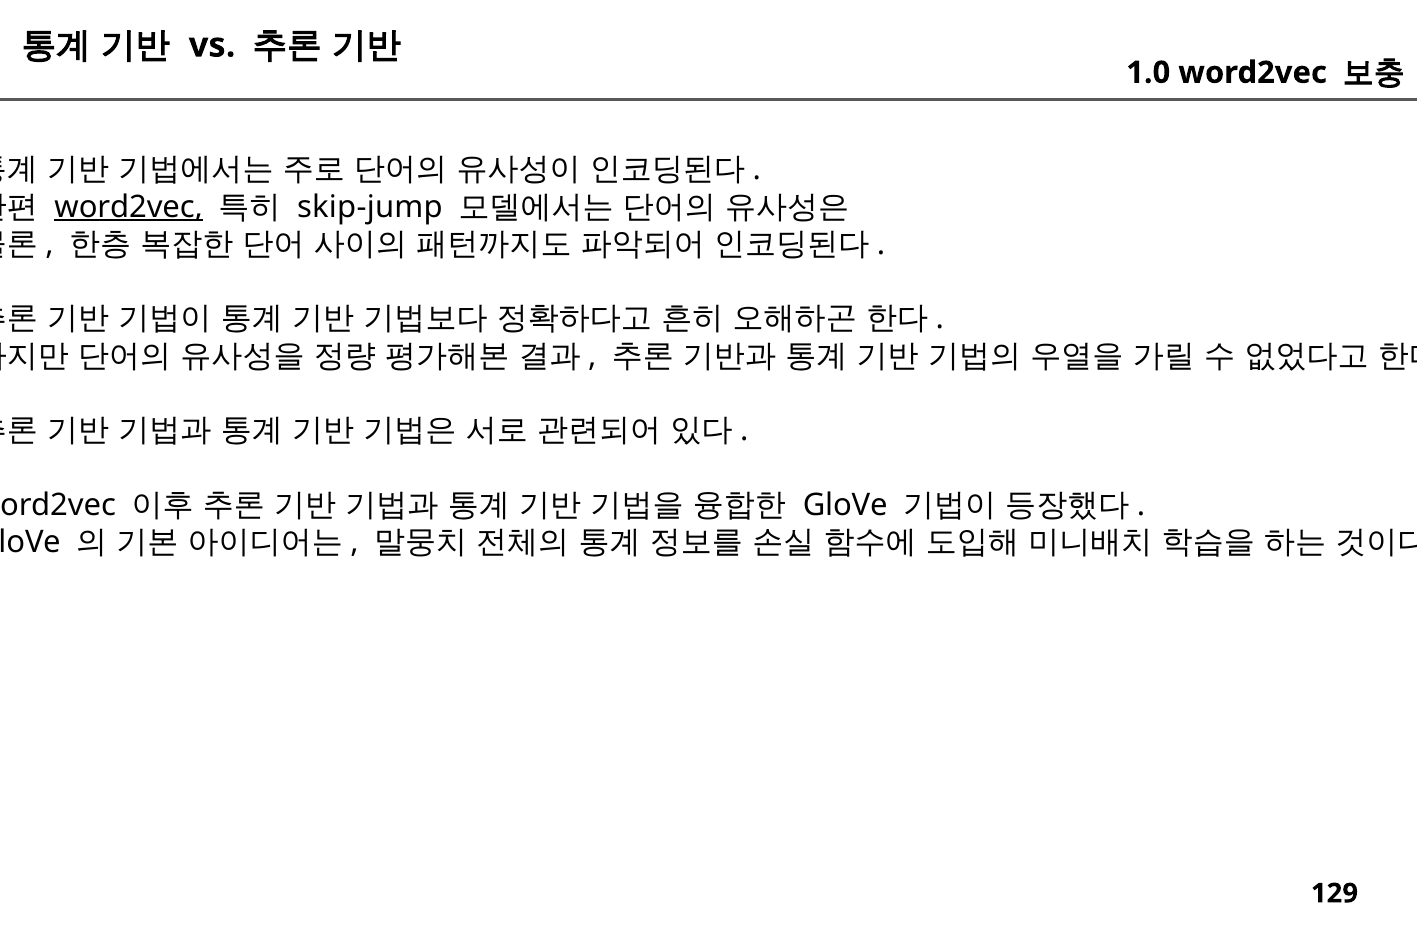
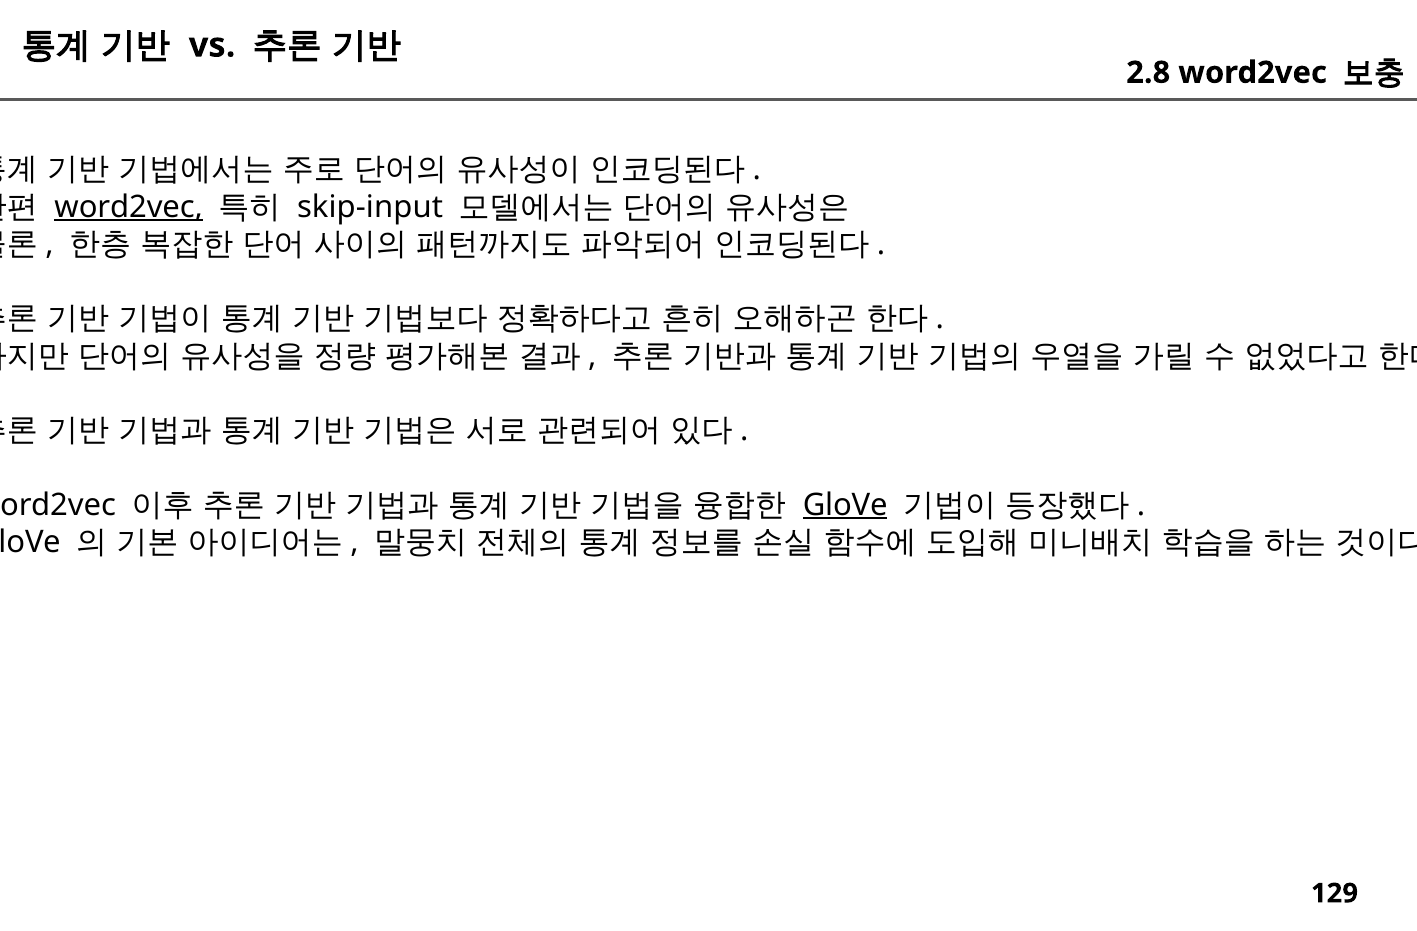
1.0: 1.0 -> 2.8 (1148, 73)
skip-jump: skip-jump -> skip-input (370, 207)
GloVe underline: none -> present (845, 505)
